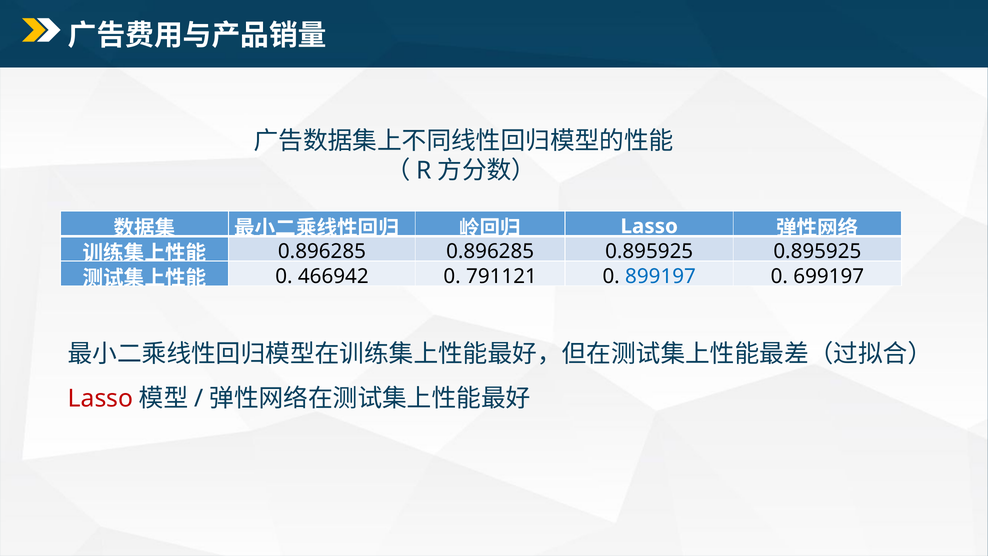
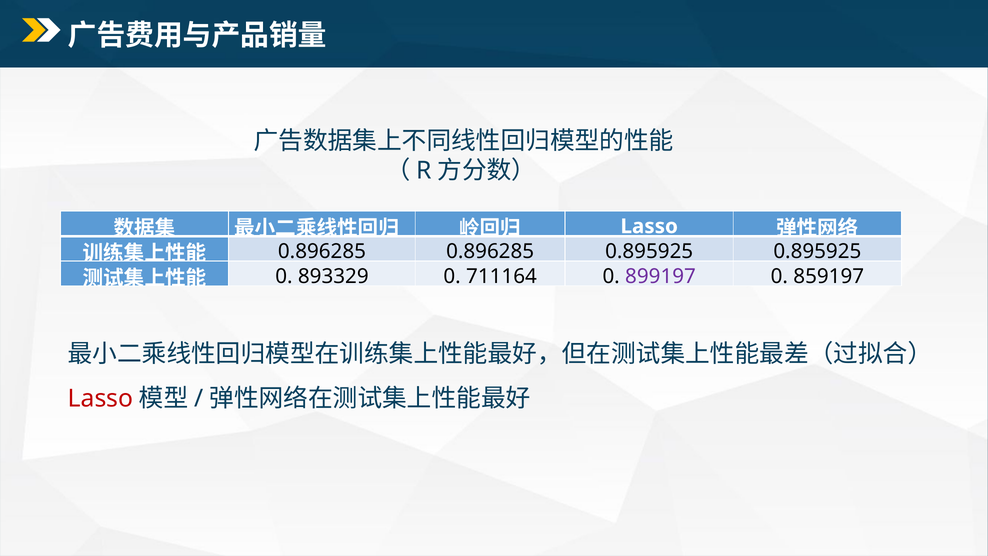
466942: 466942 -> 893329 (333, 276)
791121: 791121 -> 711164 (501, 276)
899197 colour: blue -> purple (661, 276)
699197: 699197 -> 859197 (829, 276)
